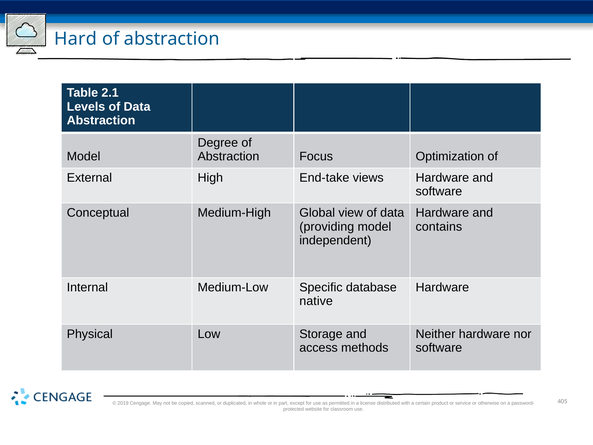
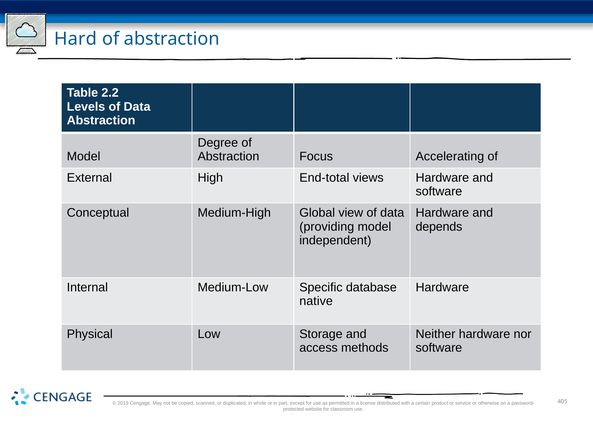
2.1: 2.1 -> 2.2 (110, 93)
Optimization: Optimization -> Accelerating (450, 156)
End-take: End-take -> End-total (324, 178)
contains: contains -> depends (439, 226)
